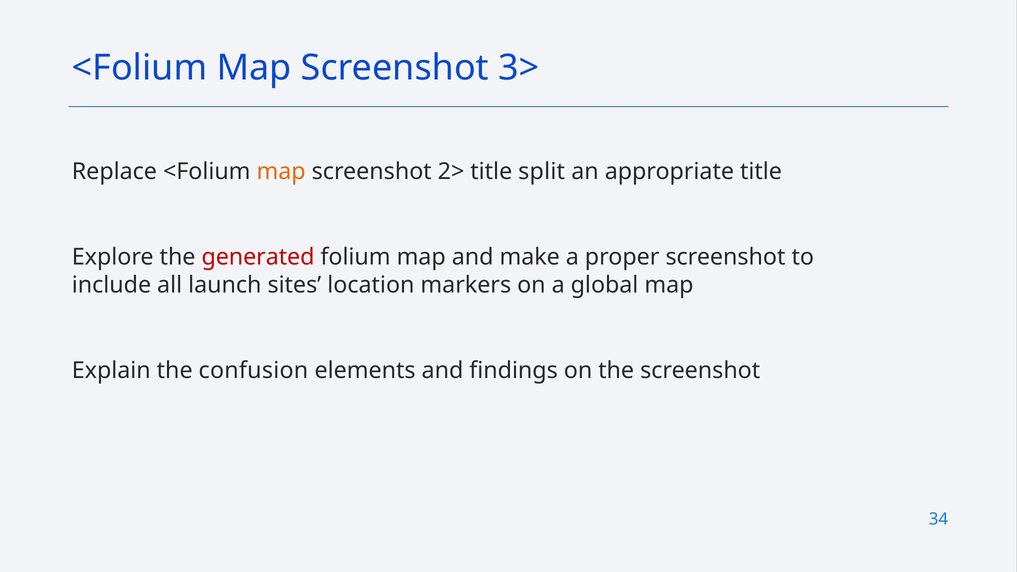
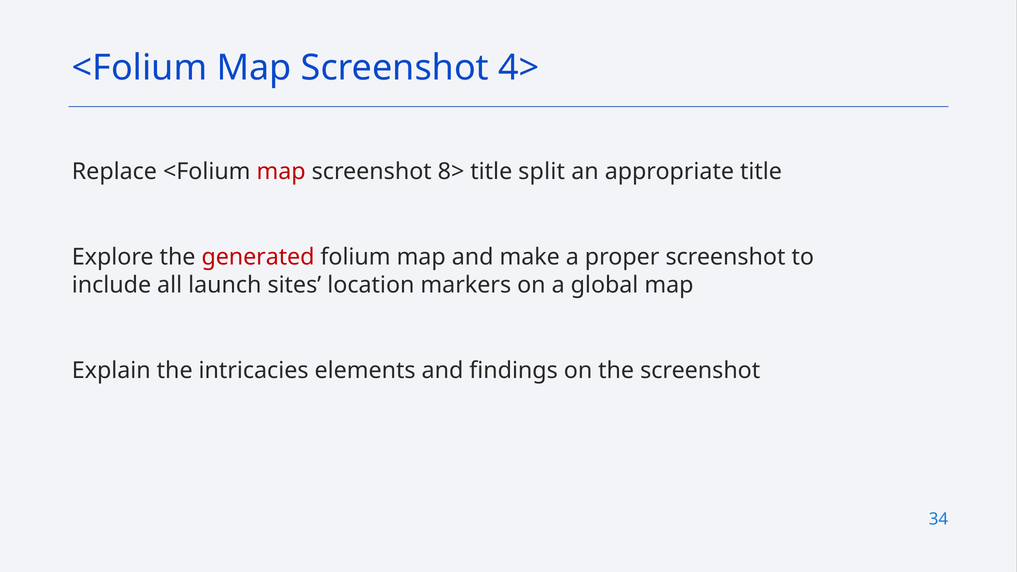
3>: 3> -> 4> (519, 68)
map colour: orange -> red (281, 172)
2>: 2> -> 8> (451, 172)
confusion: confusion -> intricacies (254, 371)
